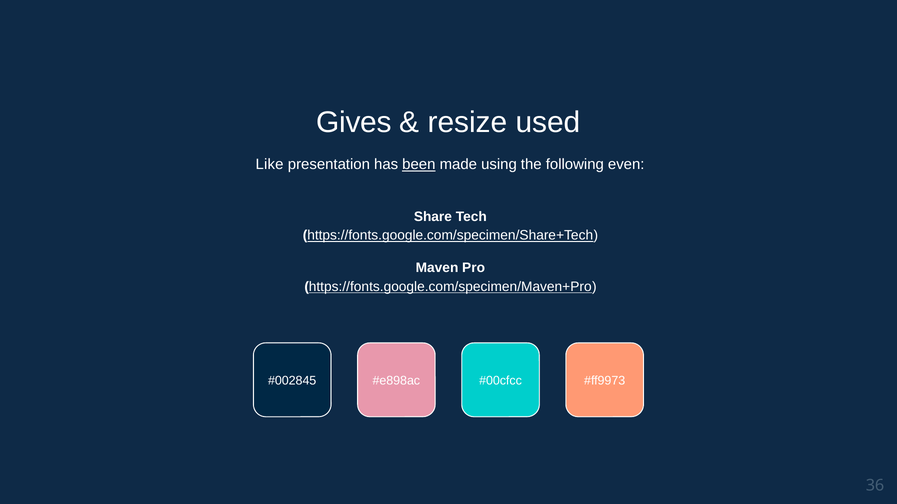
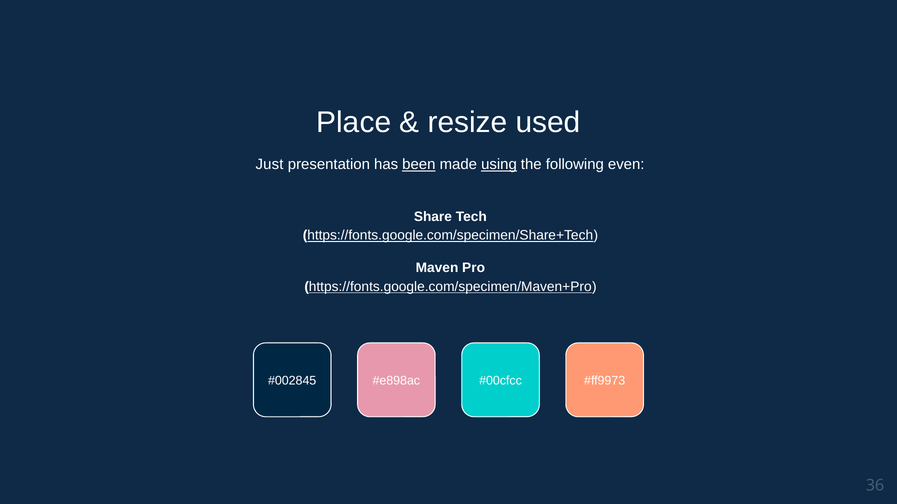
Gives: Gives -> Place (354, 123)
Like: Like -> Just (270, 165)
using underline: none -> present (499, 165)
